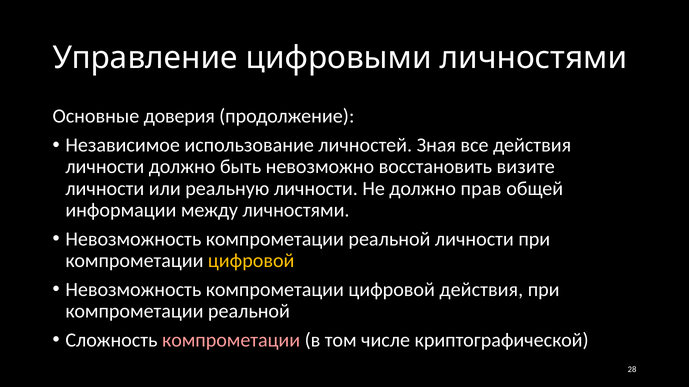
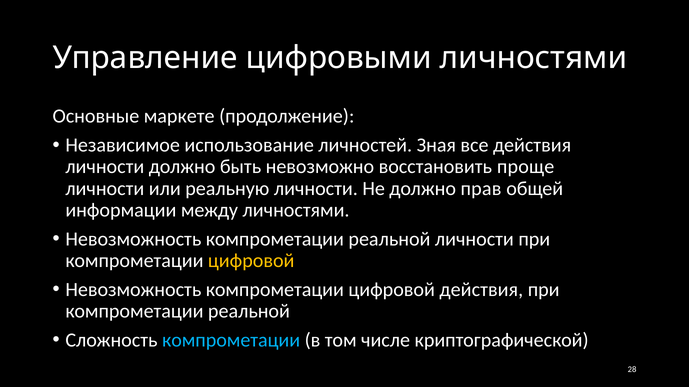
доверия: доверия -> маркете (179, 116)
визите: визите -> проще (526, 167)
компрометации colour: pink -> light blue (231, 341)
